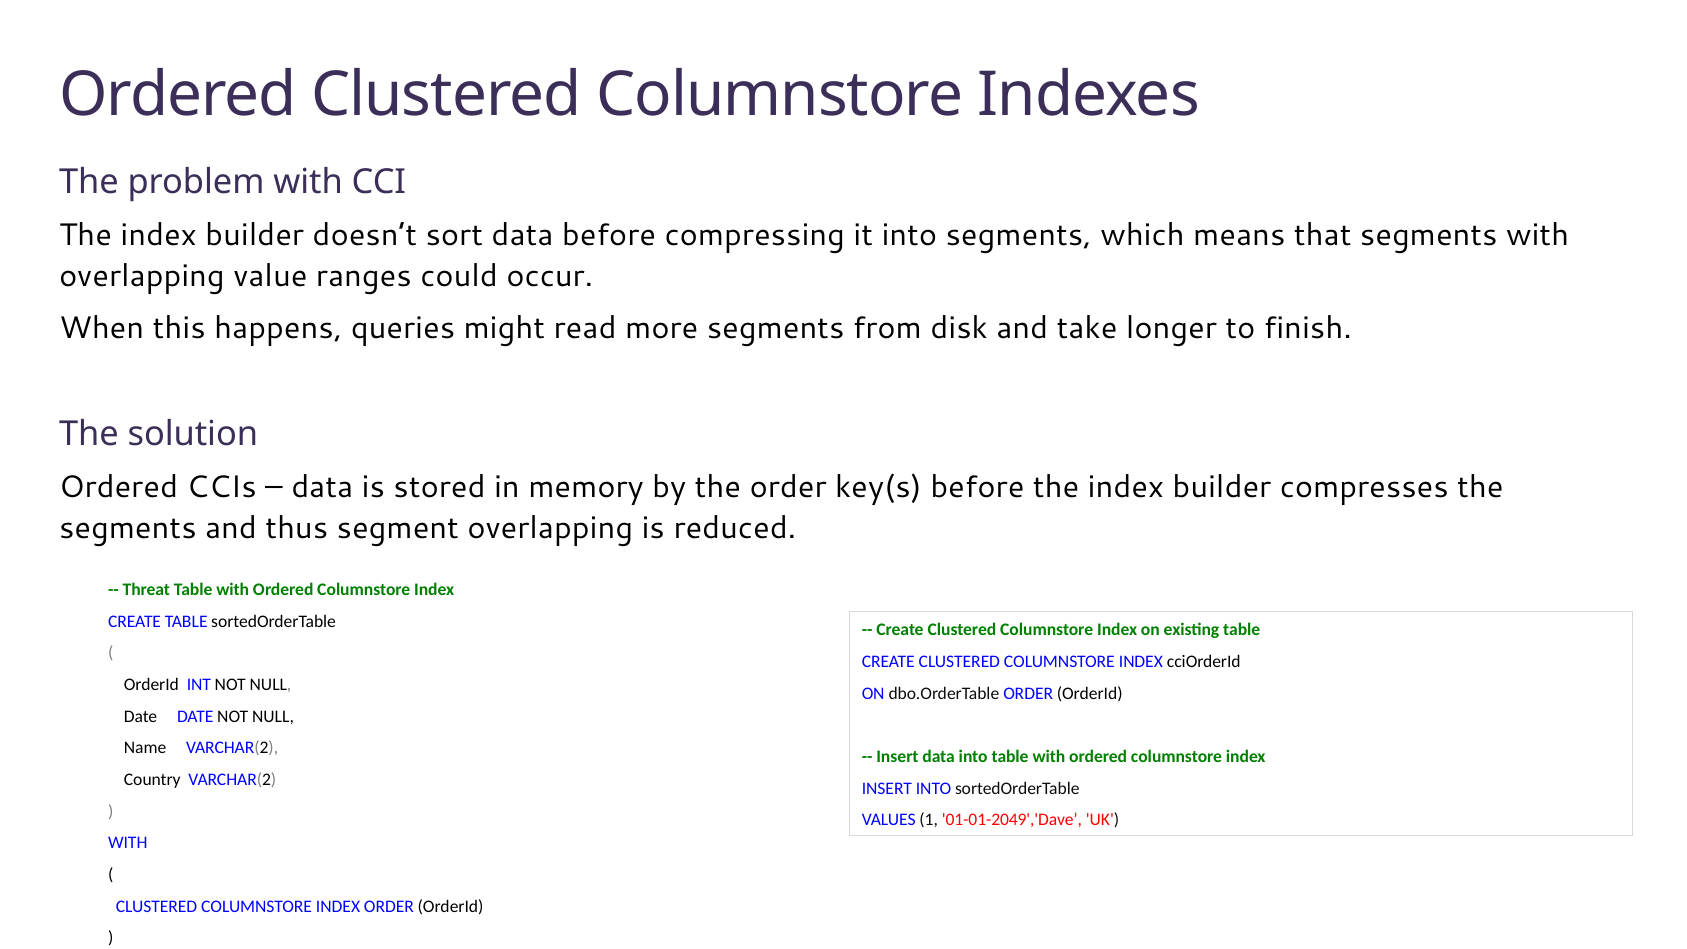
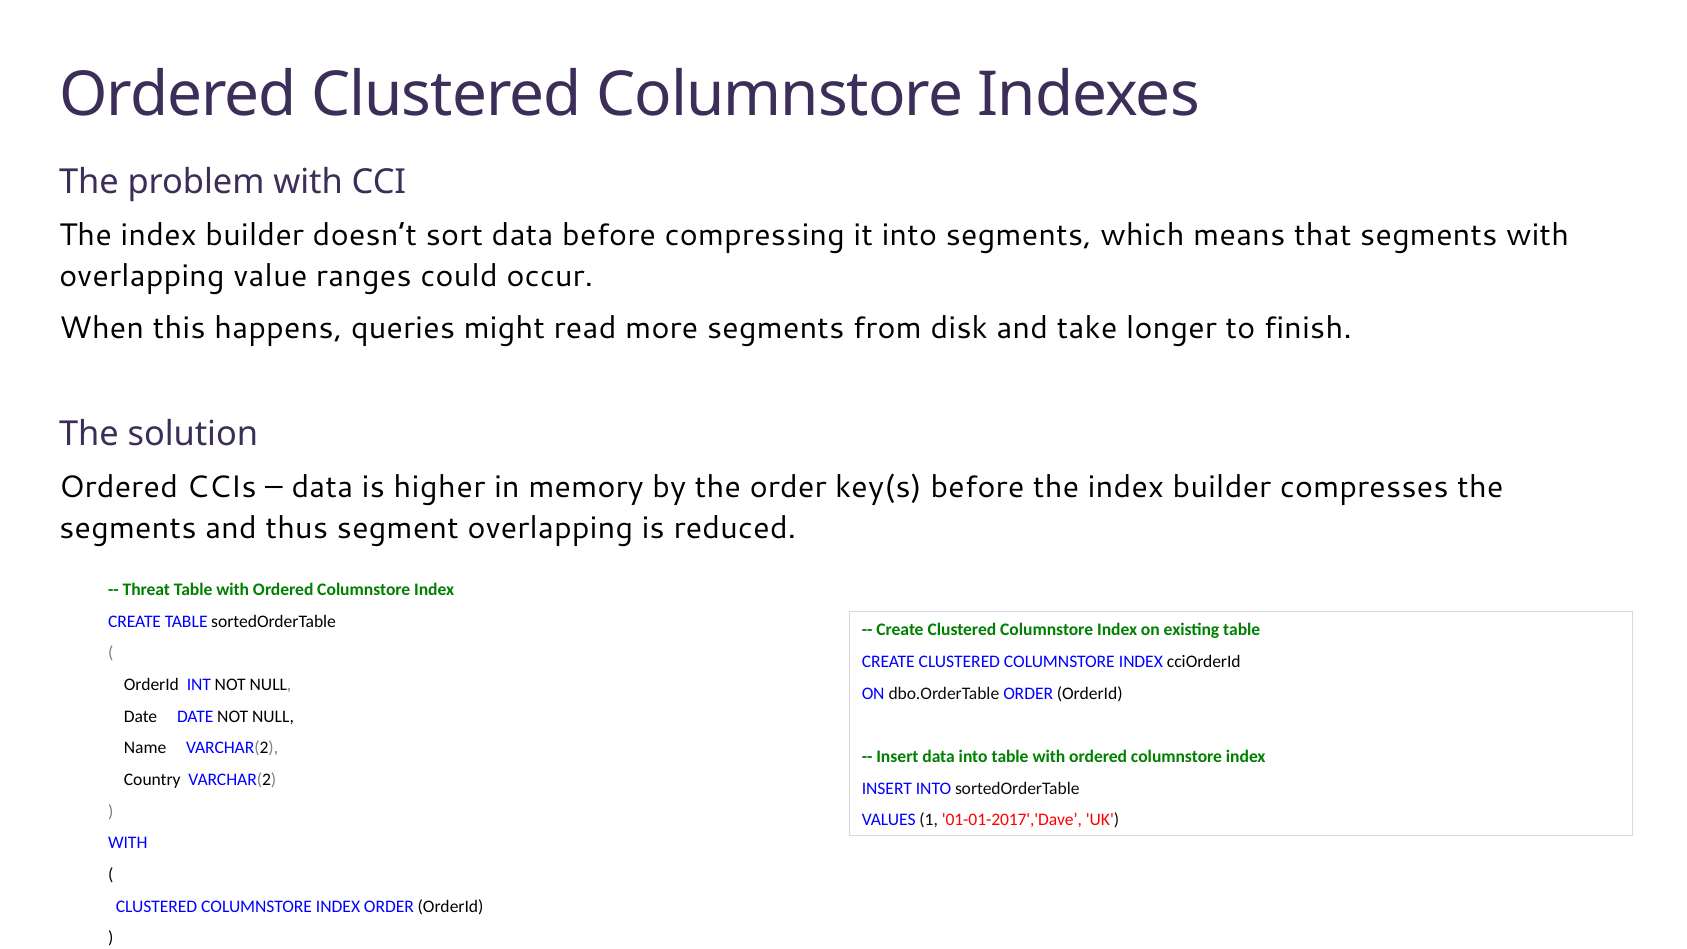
stored: stored -> higher (439, 487)
01-01-2049','Dave: 01-01-2049','Dave -> 01-01-2017','Dave (1012, 820)
